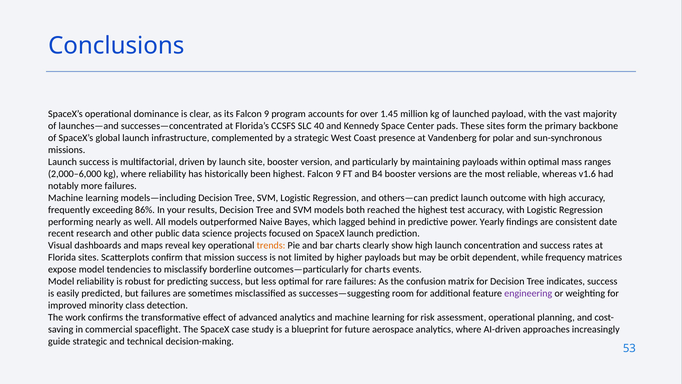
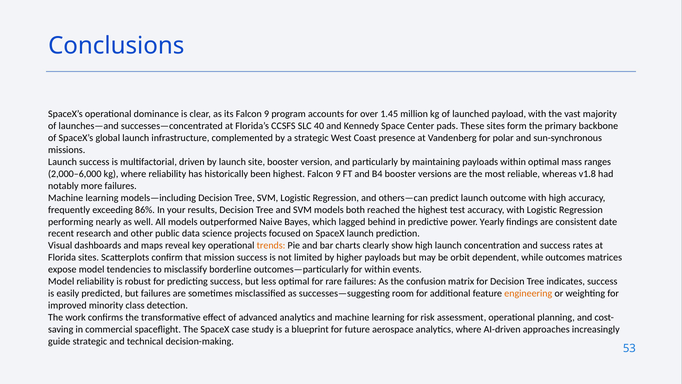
v1.6: v1.6 -> v1.8 (587, 174)
frequency: frequency -> outcomes (565, 257)
for charts: charts -> within (377, 269)
engineering colour: purple -> orange (528, 293)
